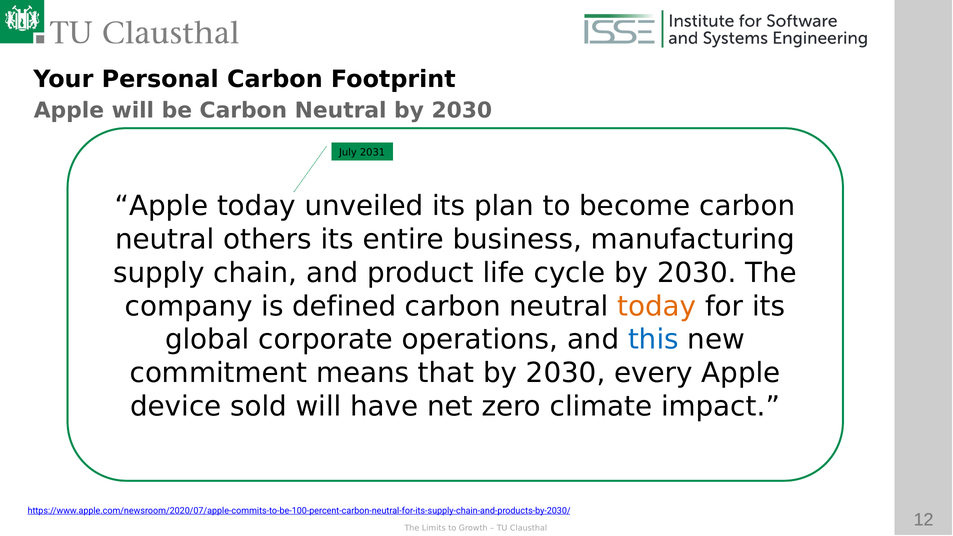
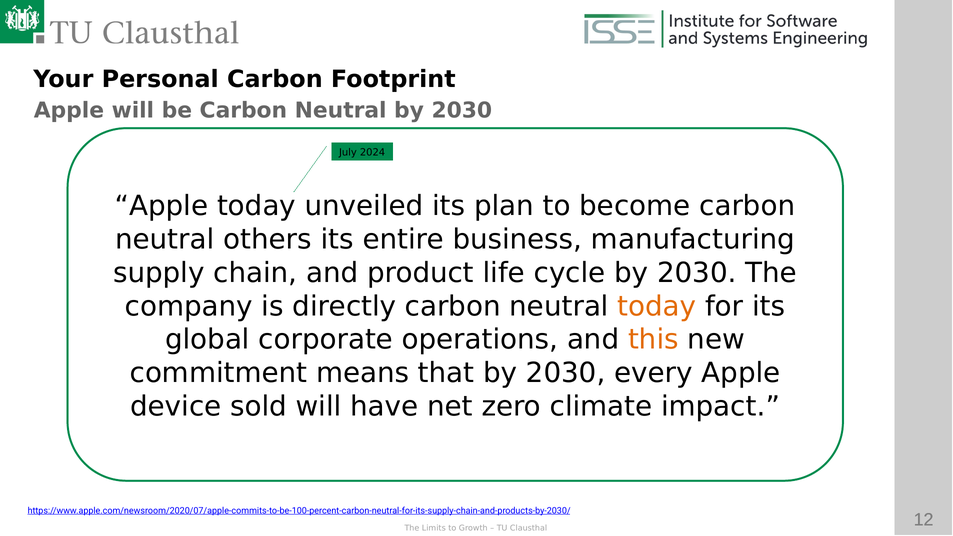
2031: 2031 -> 2024 (373, 152)
defined: defined -> directly (344, 306)
this colour: blue -> orange (653, 340)
